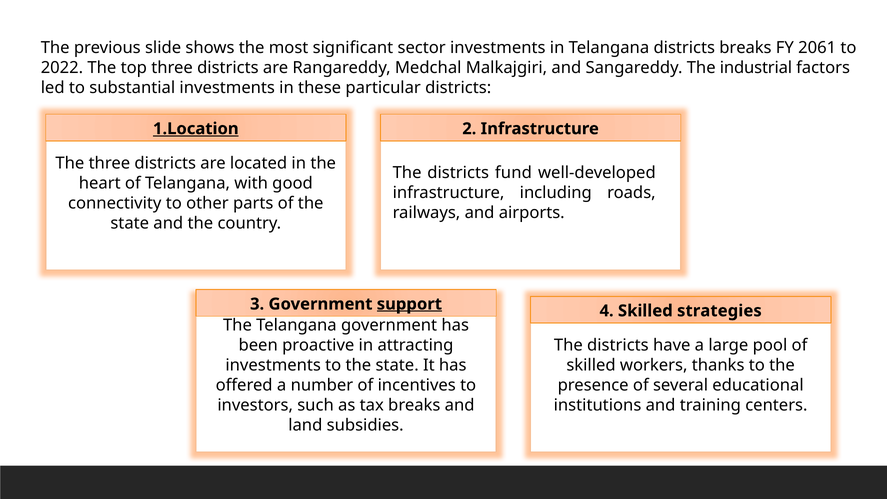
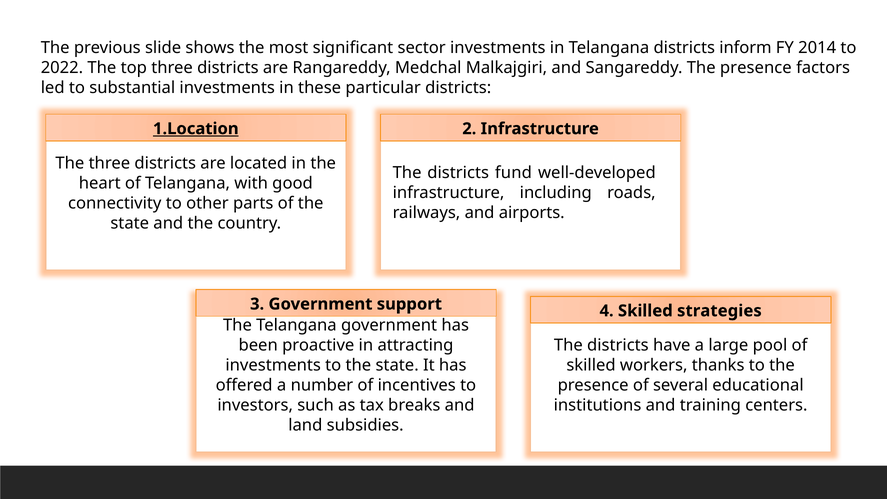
breaks: breaks -> inform (745, 48)
2061: 2061 -> 2014 (817, 48)
industrial: industrial -> presence (756, 68)
support underline: present -> none (409, 304)
